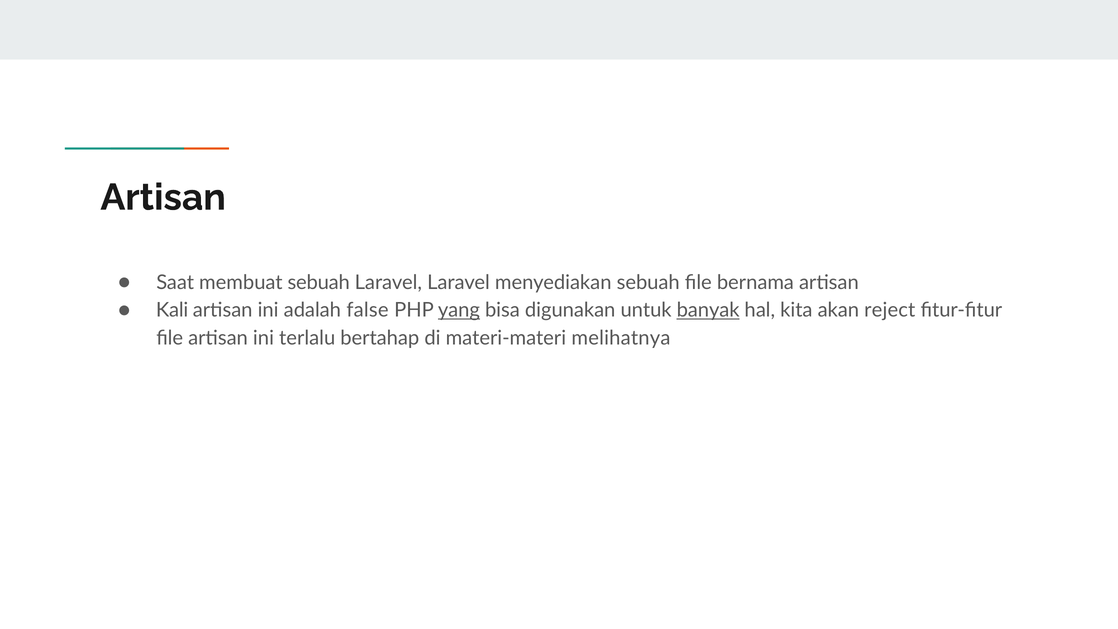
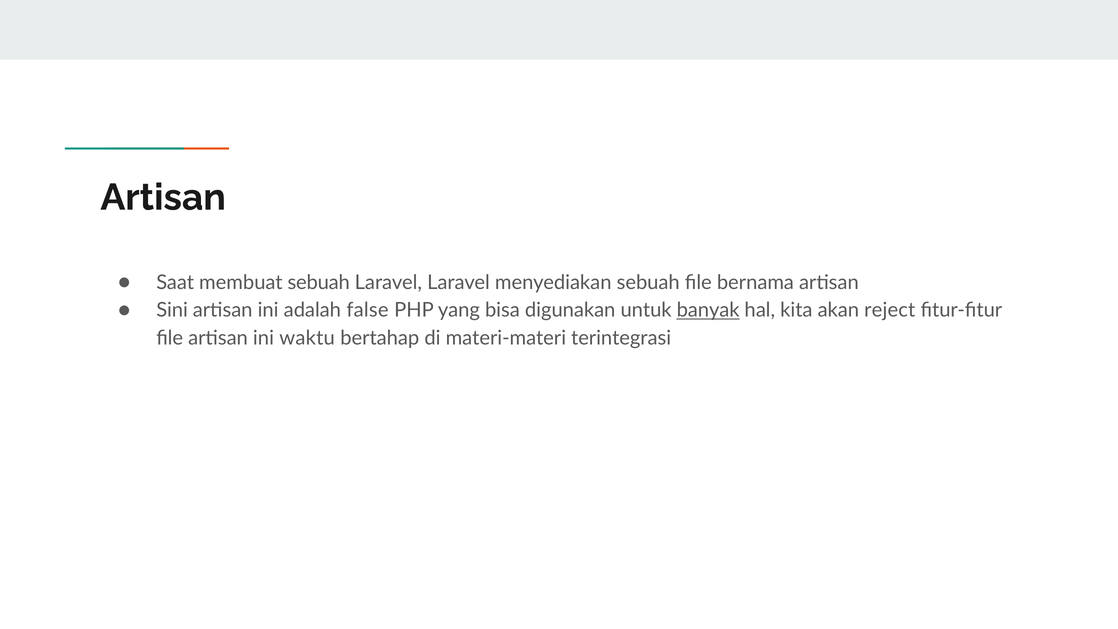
Kali: Kali -> Sini (172, 310)
yang underline: present -> none (459, 310)
terlalu: terlalu -> waktu (307, 338)
melihatnya: melihatnya -> terintegrasi (621, 338)
